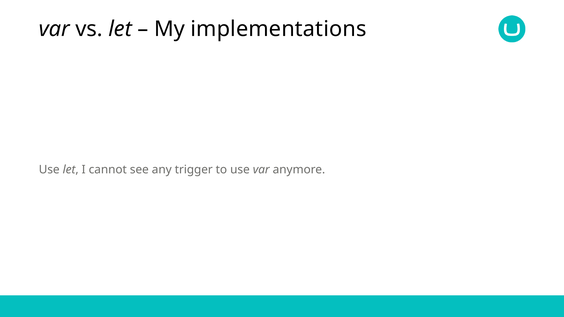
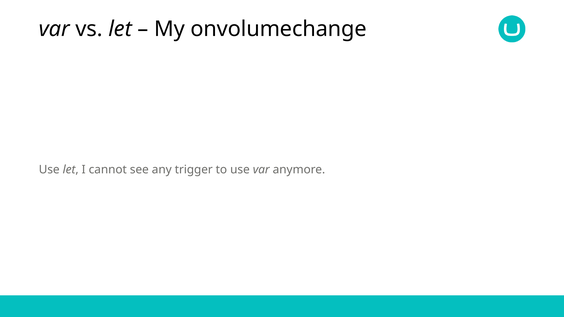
implementations: implementations -> onvolumechange (279, 29)
